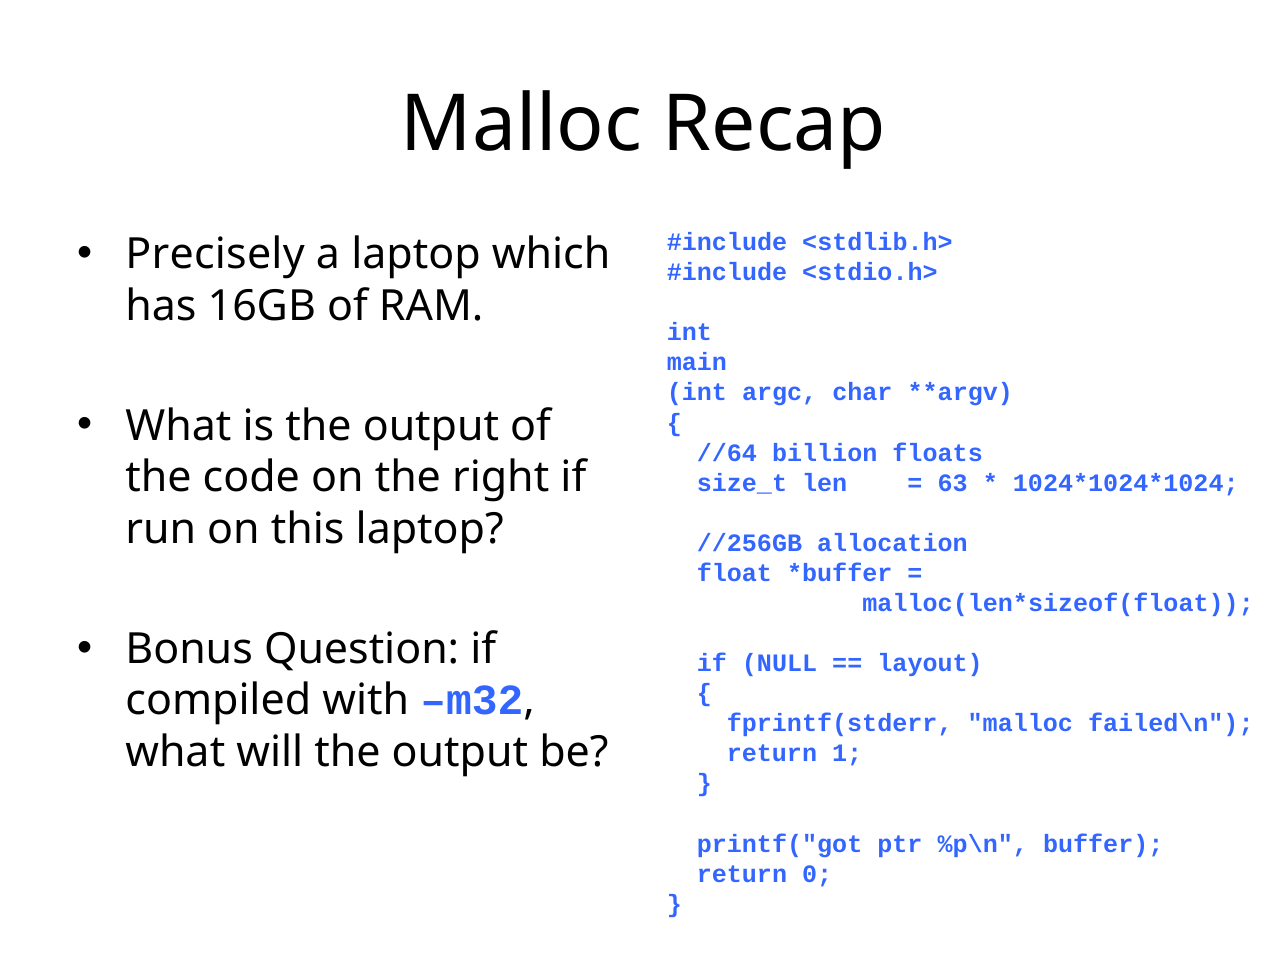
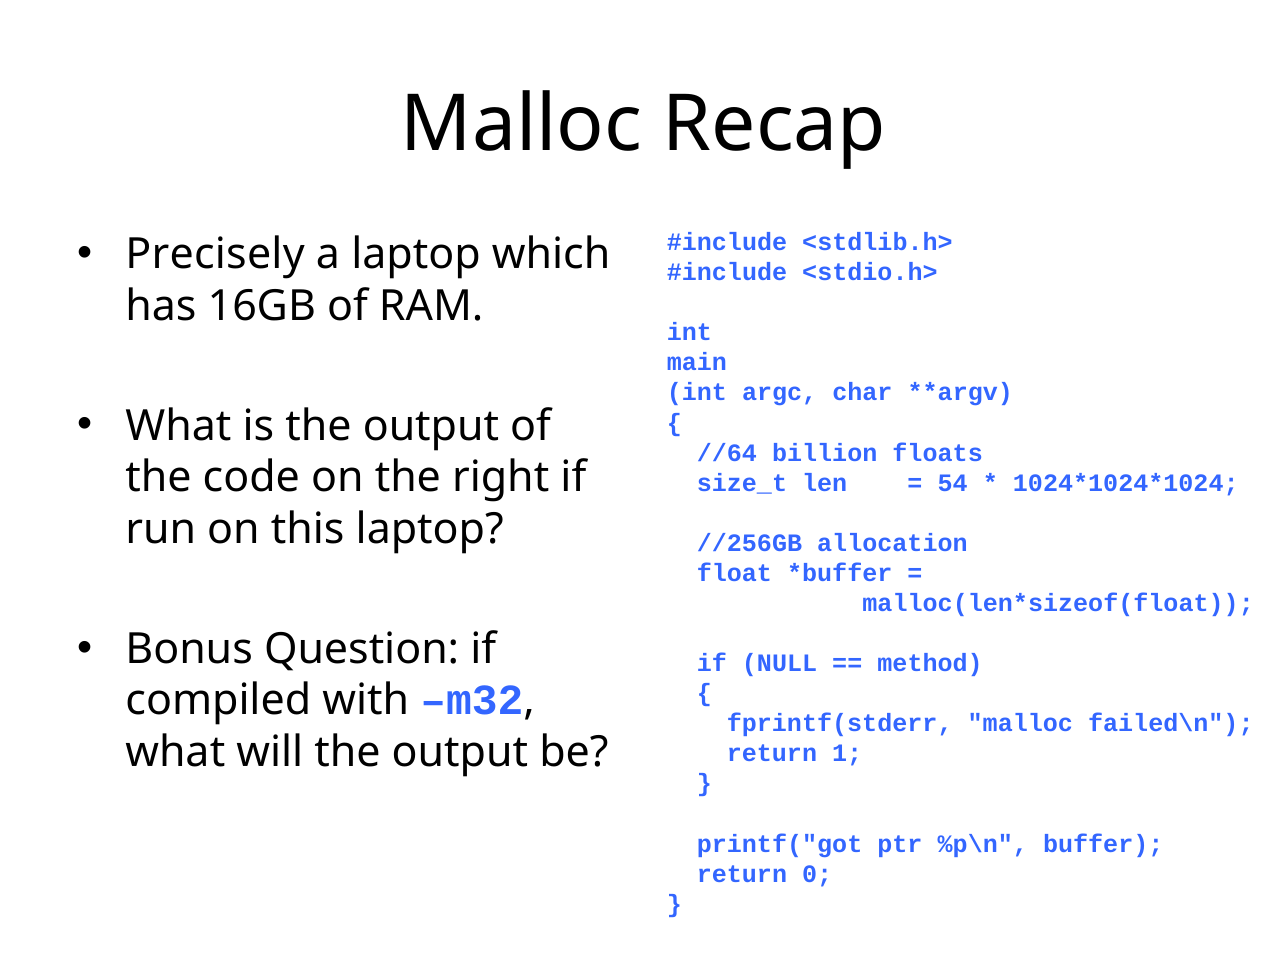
63: 63 -> 54 (953, 483)
layout: layout -> method (930, 663)
